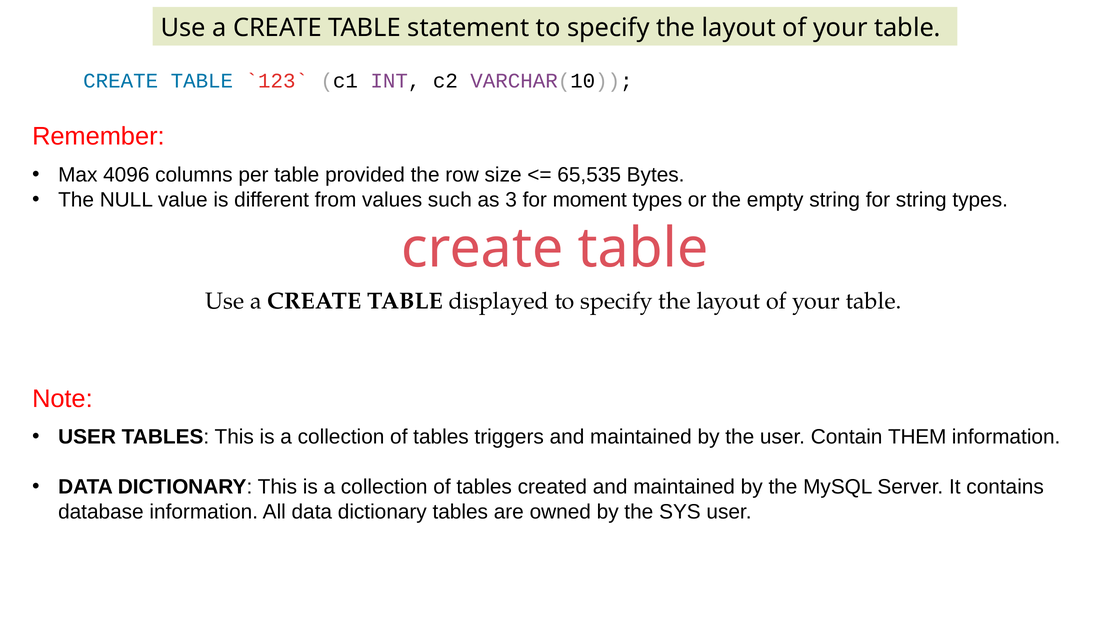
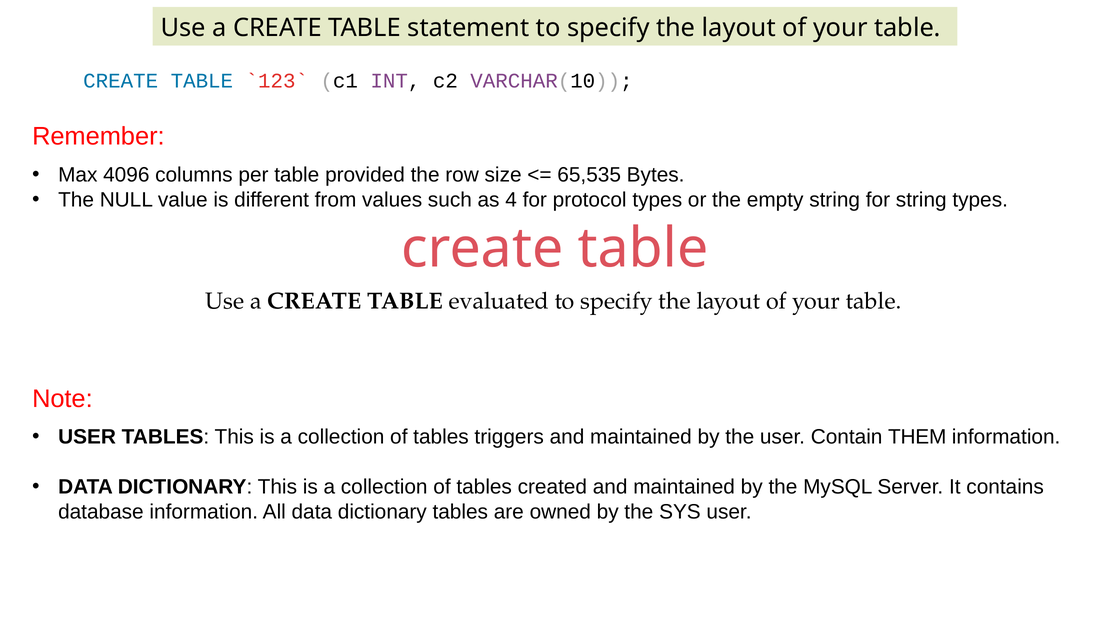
3: 3 -> 4 (511, 200)
moment: moment -> protocol (590, 200)
displayed: displayed -> evaluated (499, 301)
